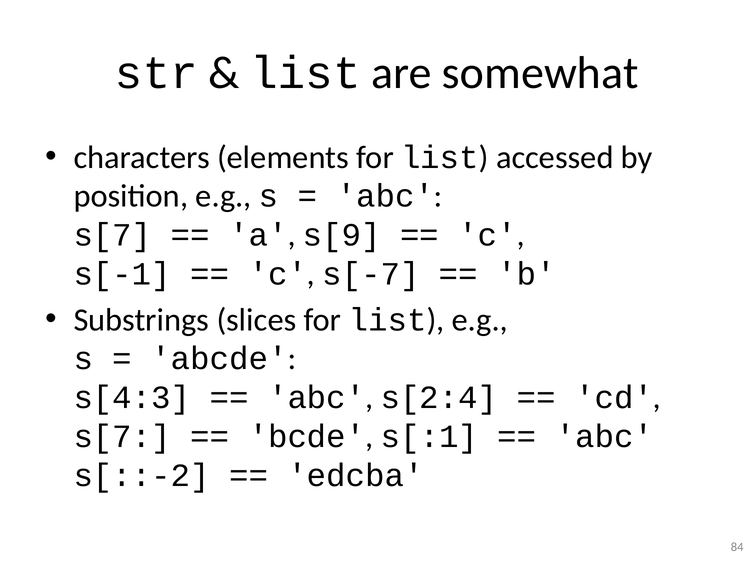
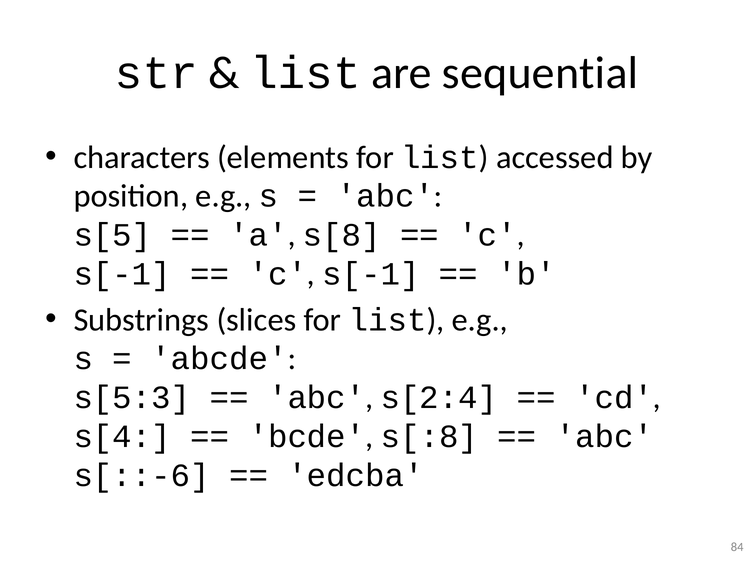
somewhat: somewhat -> sequential (540, 73)
s[7: s[7 -> s[5 (112, 235)
s[9: s[9 -> s[8 (342, 235)
s[-7: s[-7 -> s[-1 (371, 274)
s[4:3: s[4:3 -> s[5:3 (132, 398)
s[7: s[7 -> s[4 (122, 437)
s[:1: s[:1 -> s[:8 (429, 437)
s[::-2: s[::-2 -> s[::-6 (142, 476)
